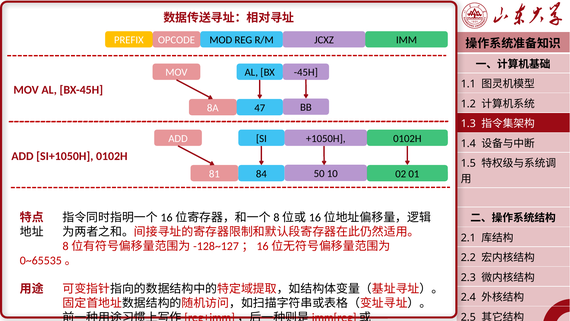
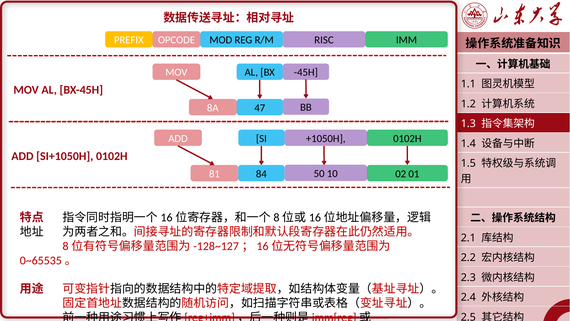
JCXZ: JCXZ -> RISC (324, 40)
